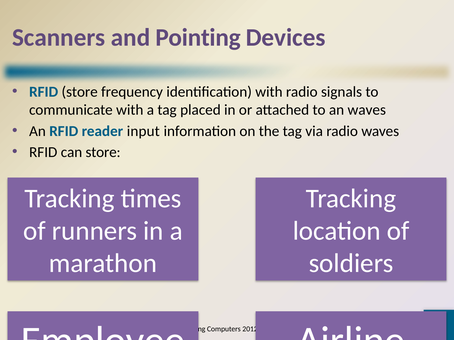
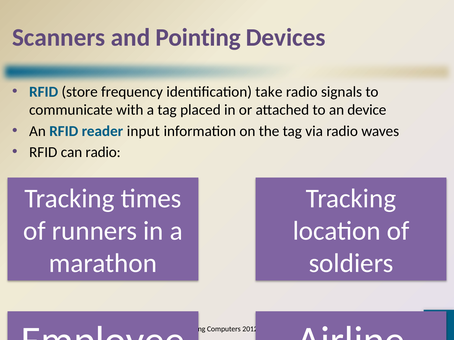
identification with: with -> take (269, 92)
an waves: waves -> device (367, 110)
can store: store -> radio (103, 152)
